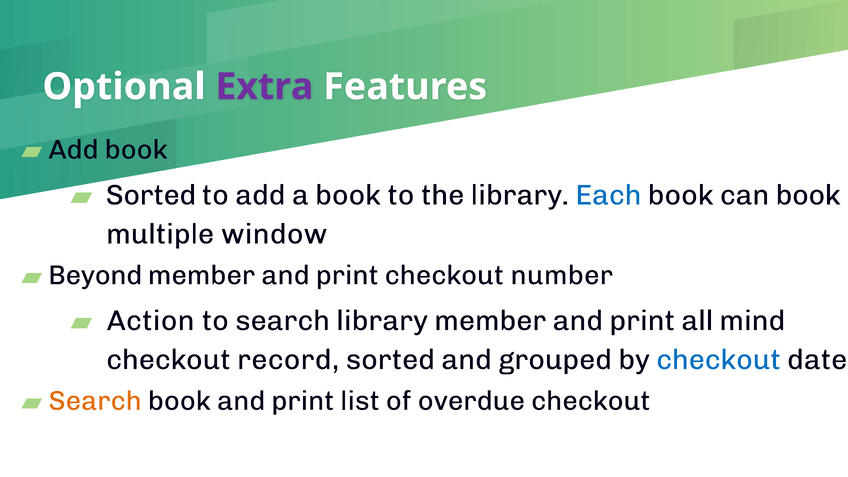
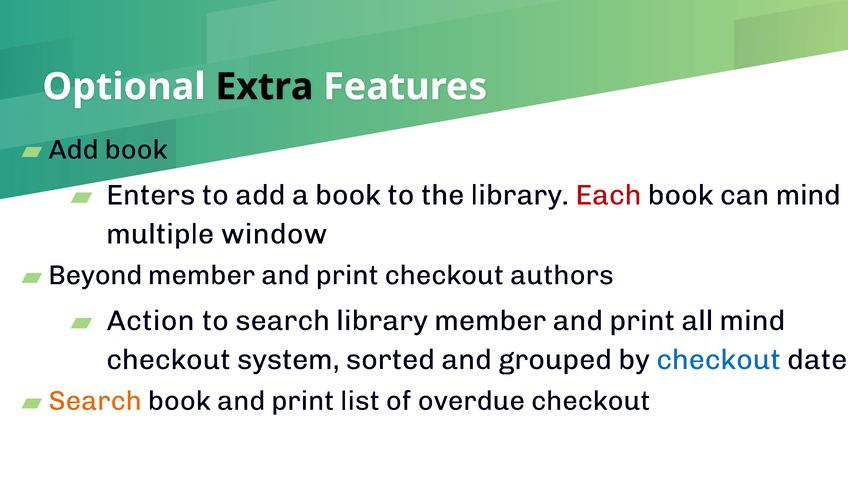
Extra colour: purple -> black (264, 87)
Sorted: Sorted -> Enters (151, 195)
Each colour: blue -> red (608, 195)
can book: book -> mind (808, 195)
number: number -> authors (562, 275)
record: record -> system (288, 360)
